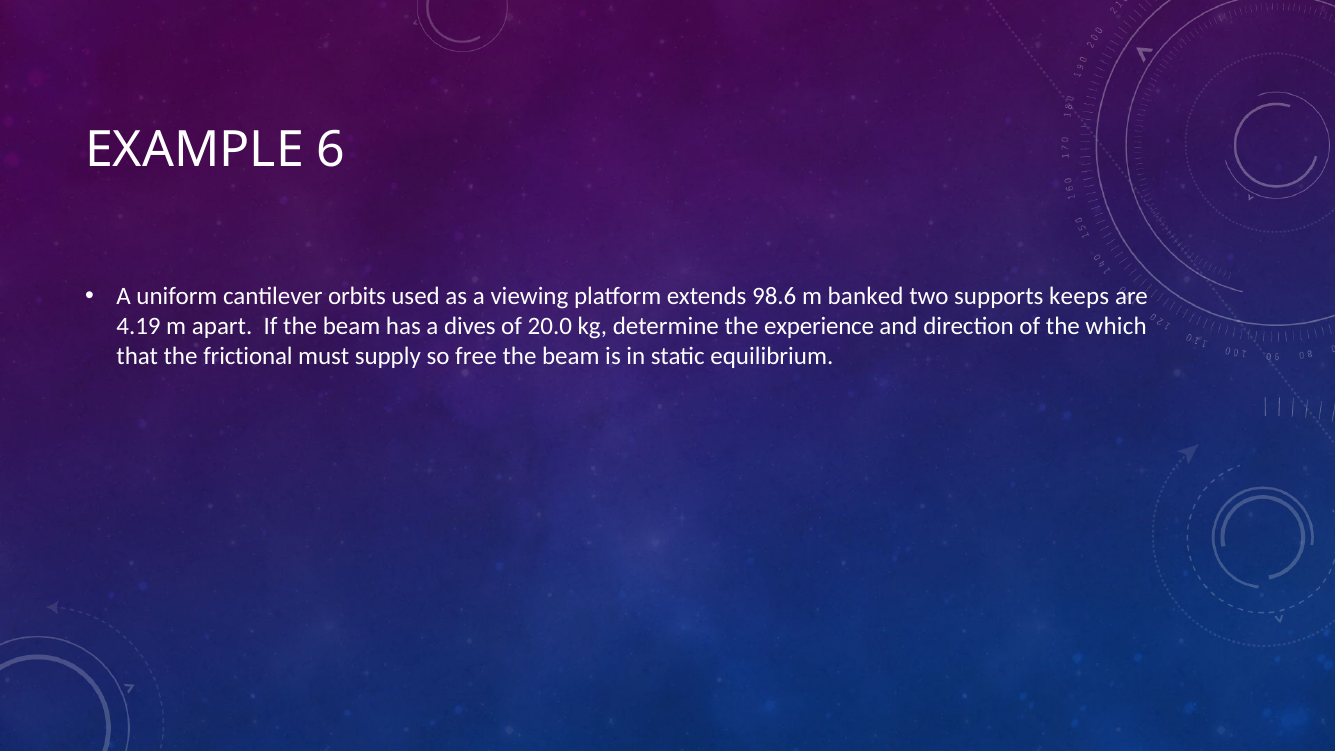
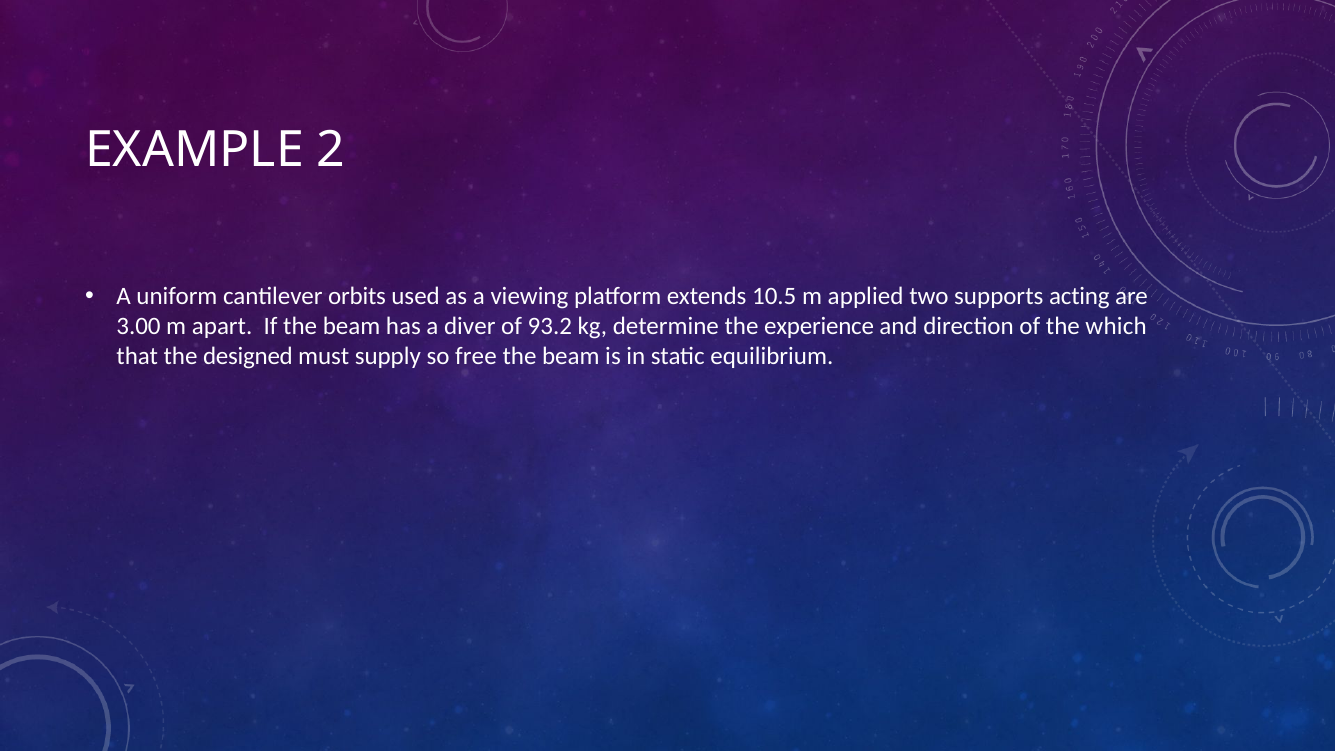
6: 6 -> 2 (331, 150)
98.6: 98.6 -> 10.5 (774, 296)
banked: banked -> applied (866, 296)
keeps: keeps -> acting (1079, 296)
4.19: 4.19 -> 3.00 (139, 326)
dives: dives -> diver (470, 326)
20.0: 20.0 -> 93.2 (550, 326)
frictional: frictional -> designed (248, 356)
